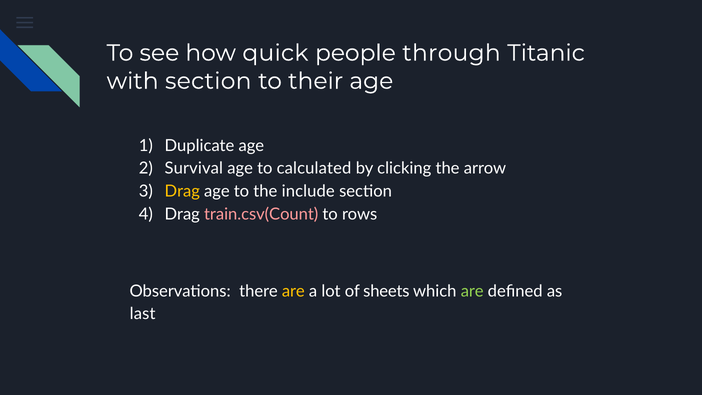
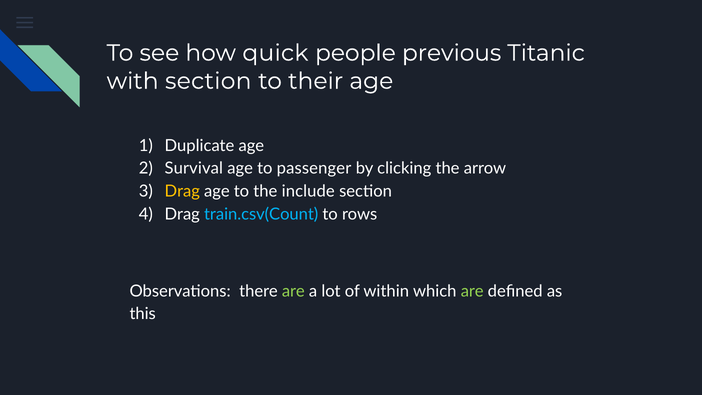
through: through -> previous (452, 53)
calculated: calculated -> passenger (314, 168)
train.csv(Count colour: pink -> light blue (261, 214)
are colour: yellow -> light green (293, 291)
sheets: sheets -> within (386, 291)
last: last -> this (143, 314)
